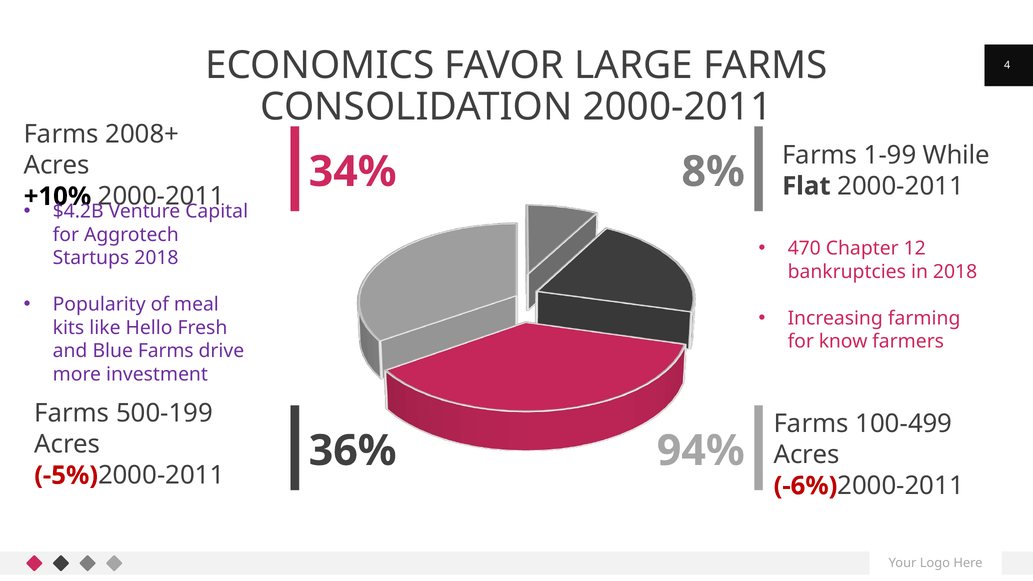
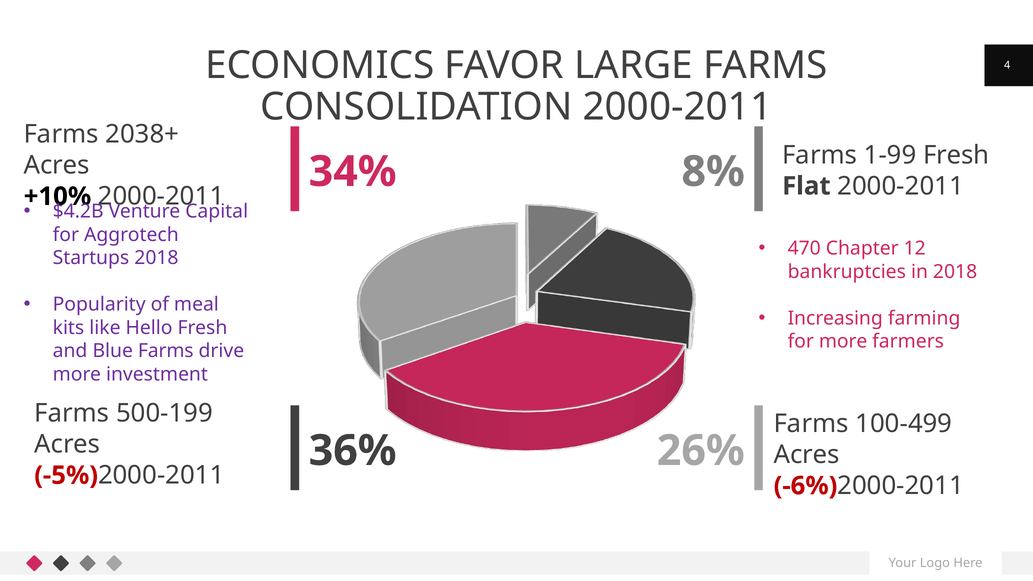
2008+: 2008+ -> 2038+ (142, 134)
1-99 While: While -> Fresh (956, 155)
for know: know -> more (843, 342)
94%: 94% -> 26% (701, 451)
